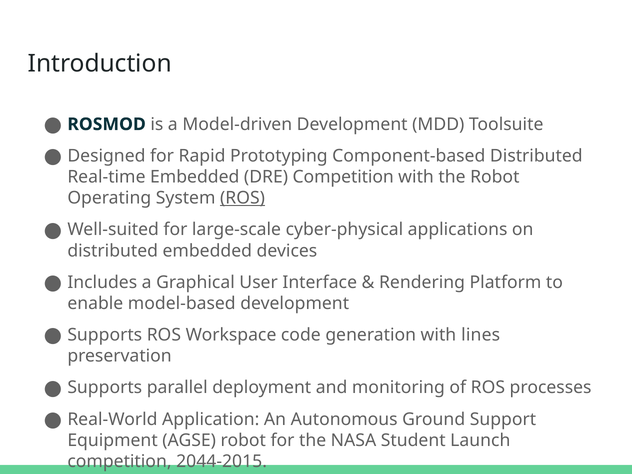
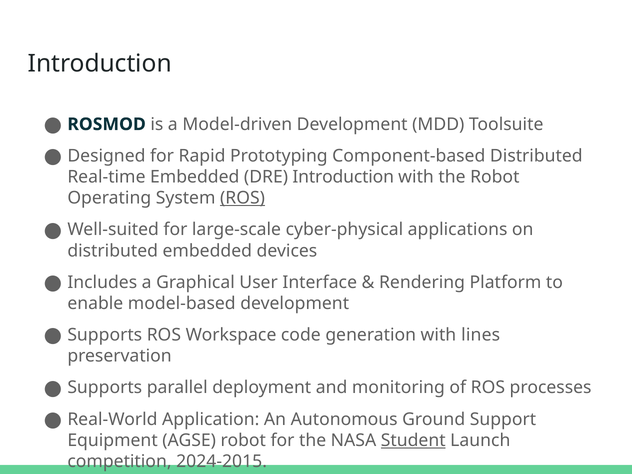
DRE Competition: Competition -> Introduction (343, 177)
Student underline: none -> present (413, 440)
2044-2015: 2044-2015 -> 2024-2015 (222, 461)
